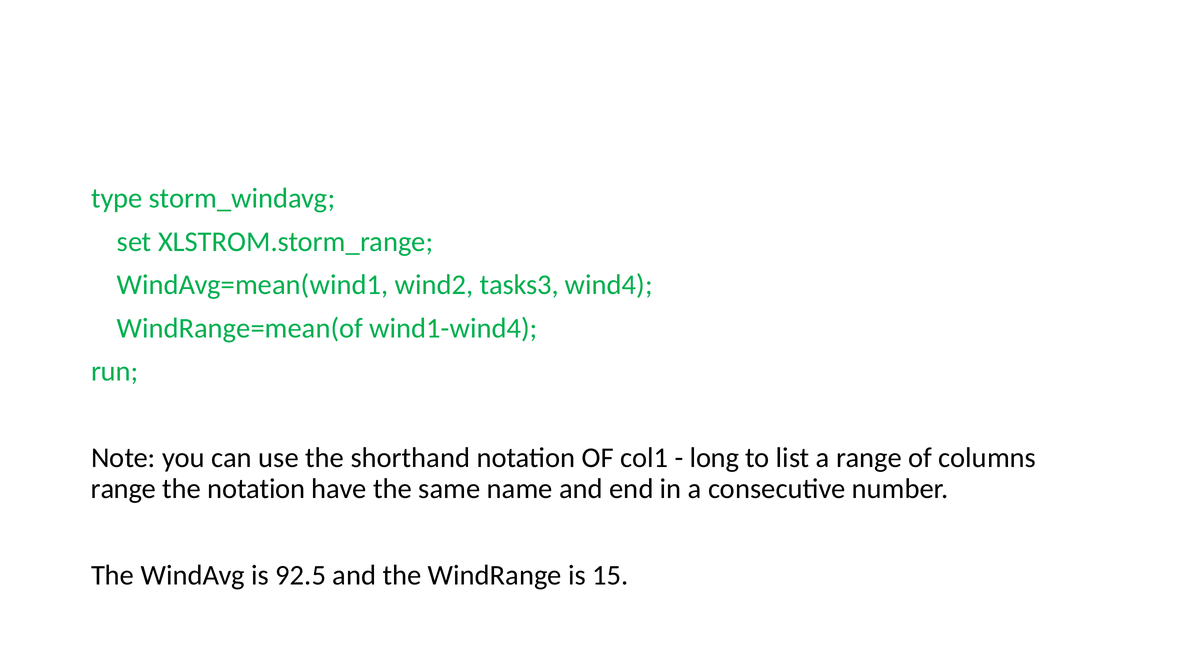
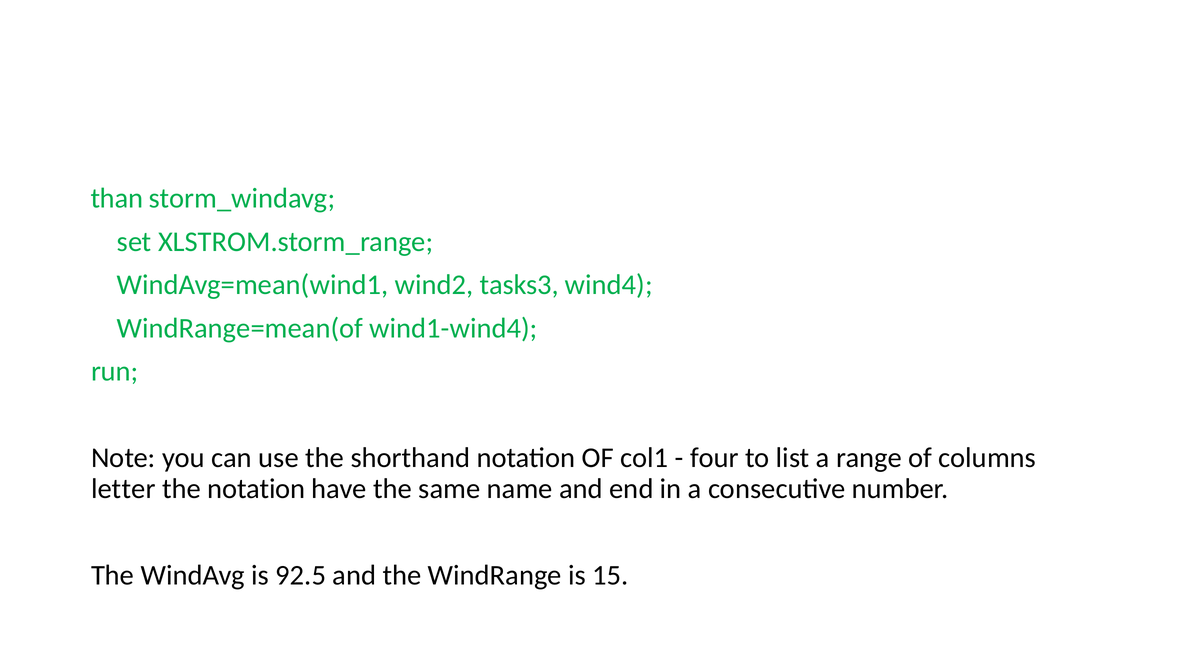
type: type -> than (117, 199)
long: long -> four (714, 458)
range: range -> letter (123, 489)
